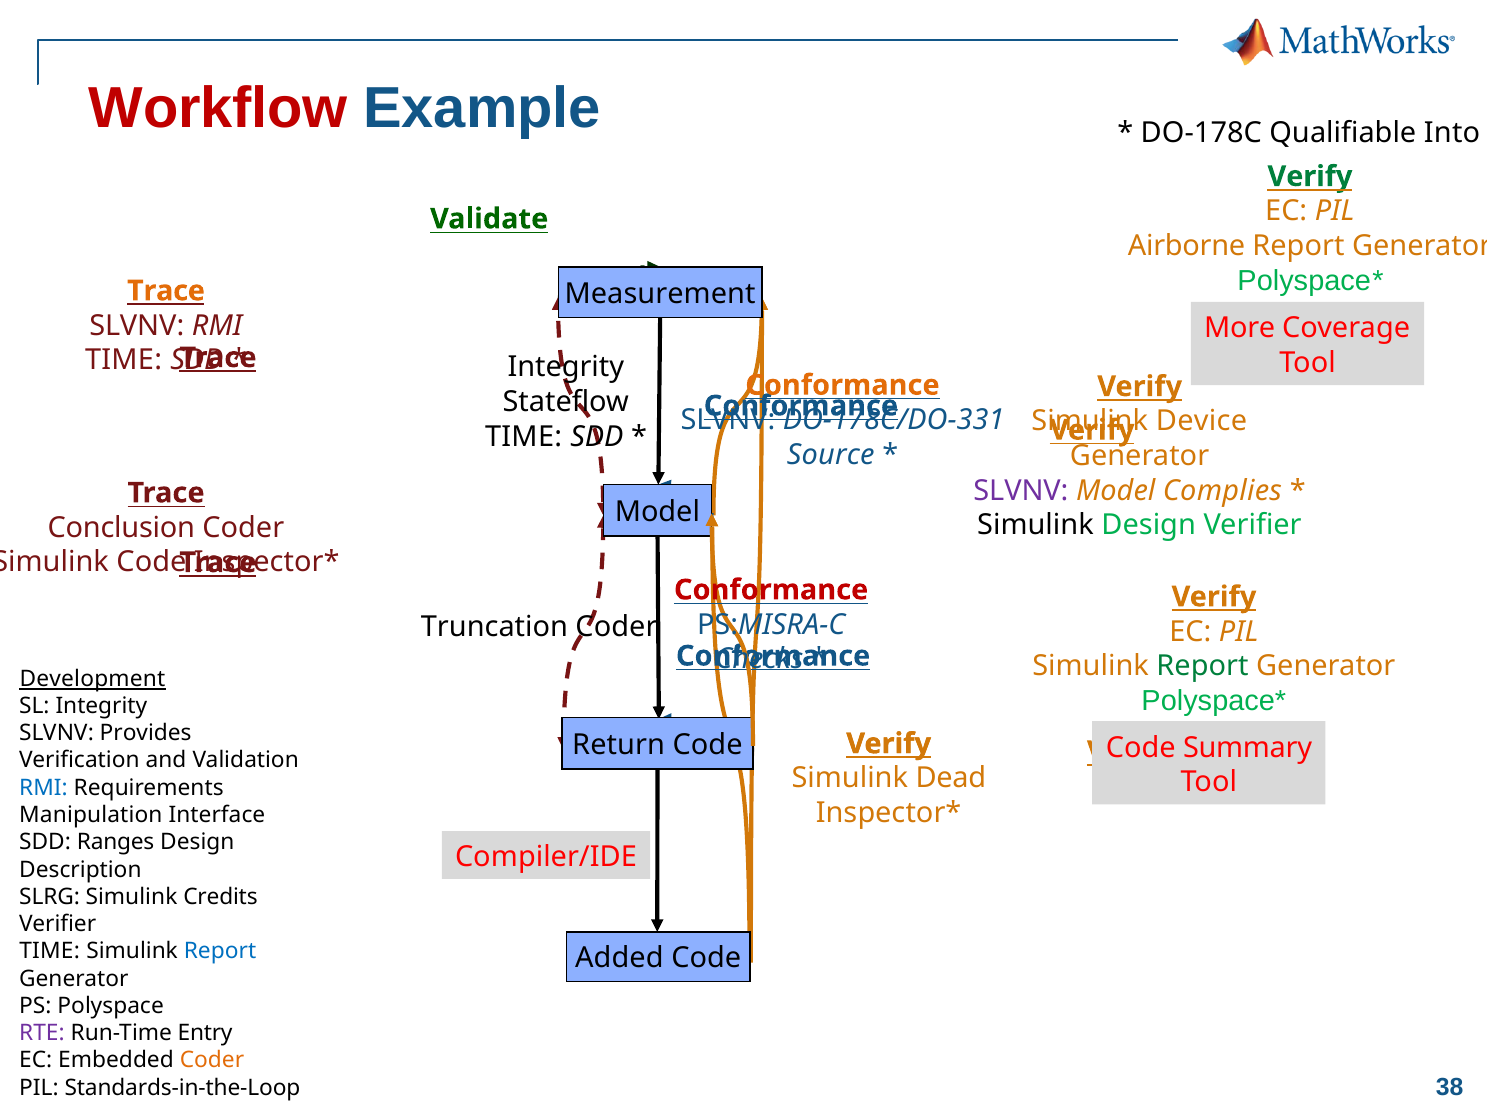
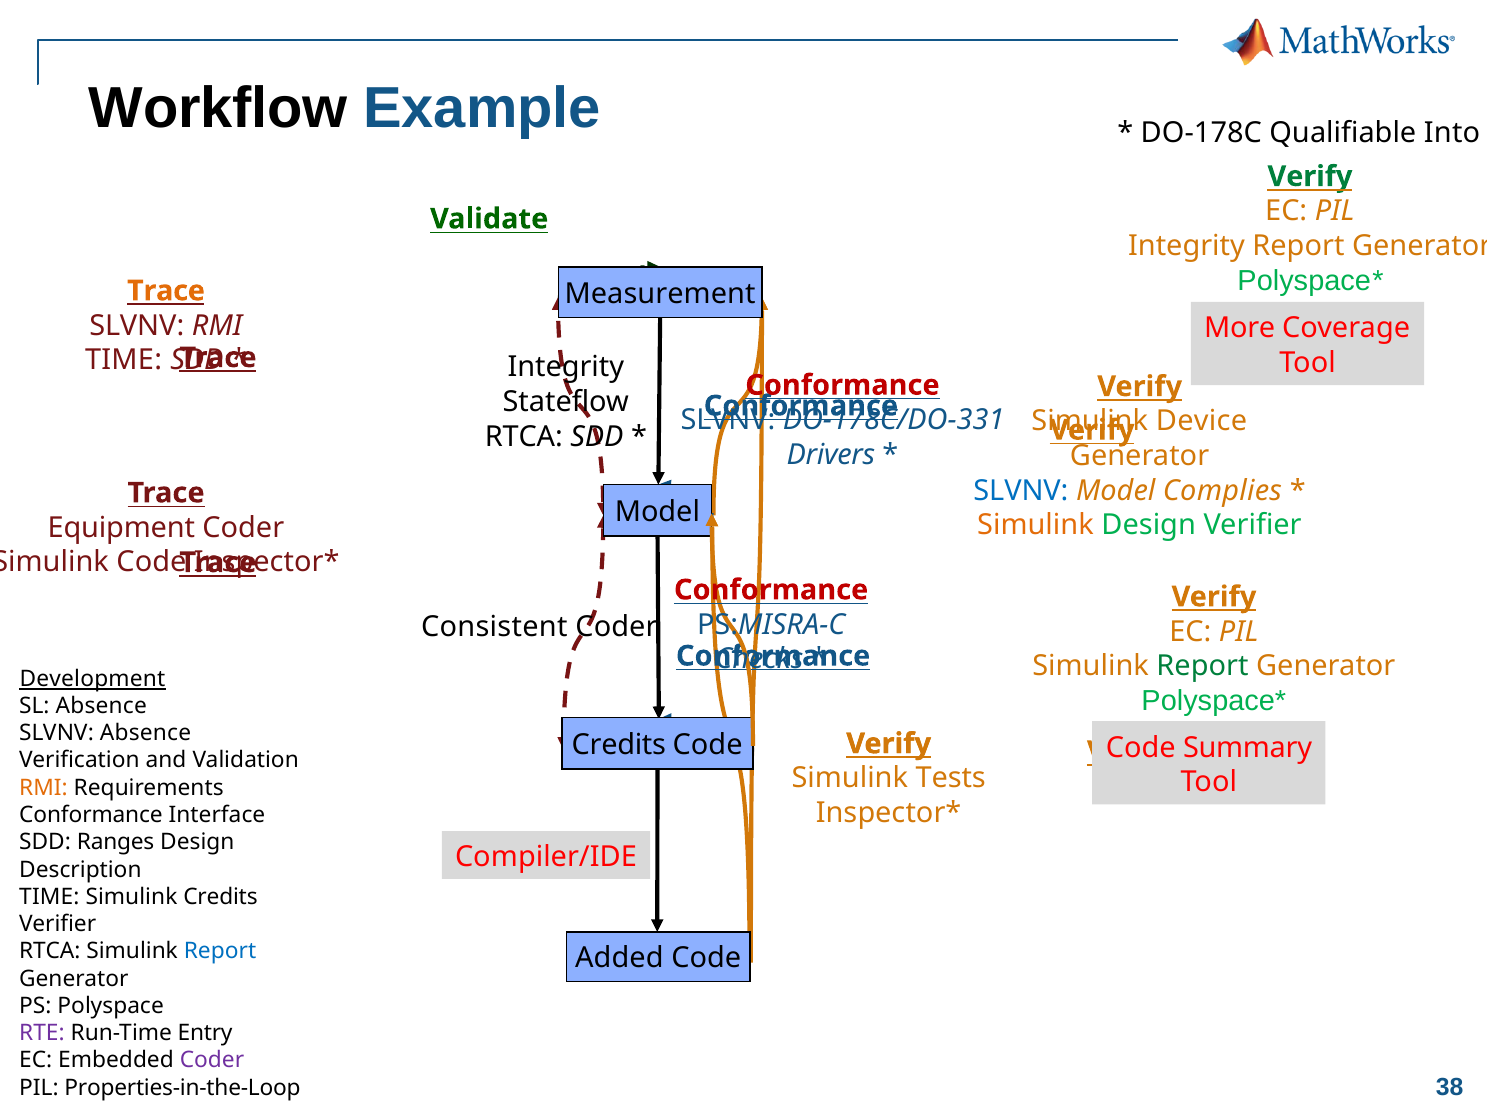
Workflow colour: red -> black (218, 108)
Airborne: Airborne -> Integrity (1186, 246)
Conformance colour: orange -> red (842, 385)
TIME: TIME -> RTCA (524, 437)
Source: Source -> Drivers (831, 455)
SLVNV colour: purple -> blue (1021, 491)
Simulink colour: black -> orange (1035, 526)
Conclusion: Conclusion -> Equipment (121, 528)
Truncation: Truncation -> Consistent (494, 627)
SL Integrity: Integrity -> Absence (101, 706)
SLVNV Provides: Provides -> Absence (145, 733)
Return: Return -> Credits (619, 745)
Dead: Dead -> Tests (951, 779)
RMI colour: blue -> orange (43, 788)
Manipulation: Manipulation -> Conformance (91, 815)
SLRG: SLRG -> TIME (49, 897)
TIME: TIME -> RTCA (50, 952)
Coder colour: orange -> purple (212, 1061)
Standards-in-the-Loop: Standards-in-the-Loop -> Properties-in-the-Loop (182, 1088)
